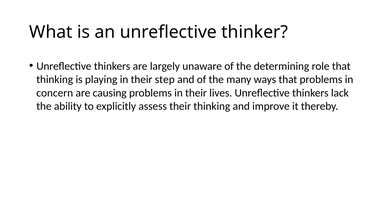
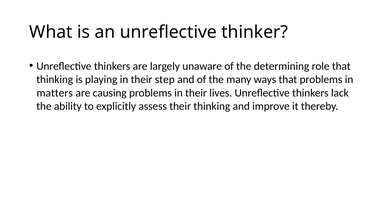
concern: concern -> matters (55, 93)
